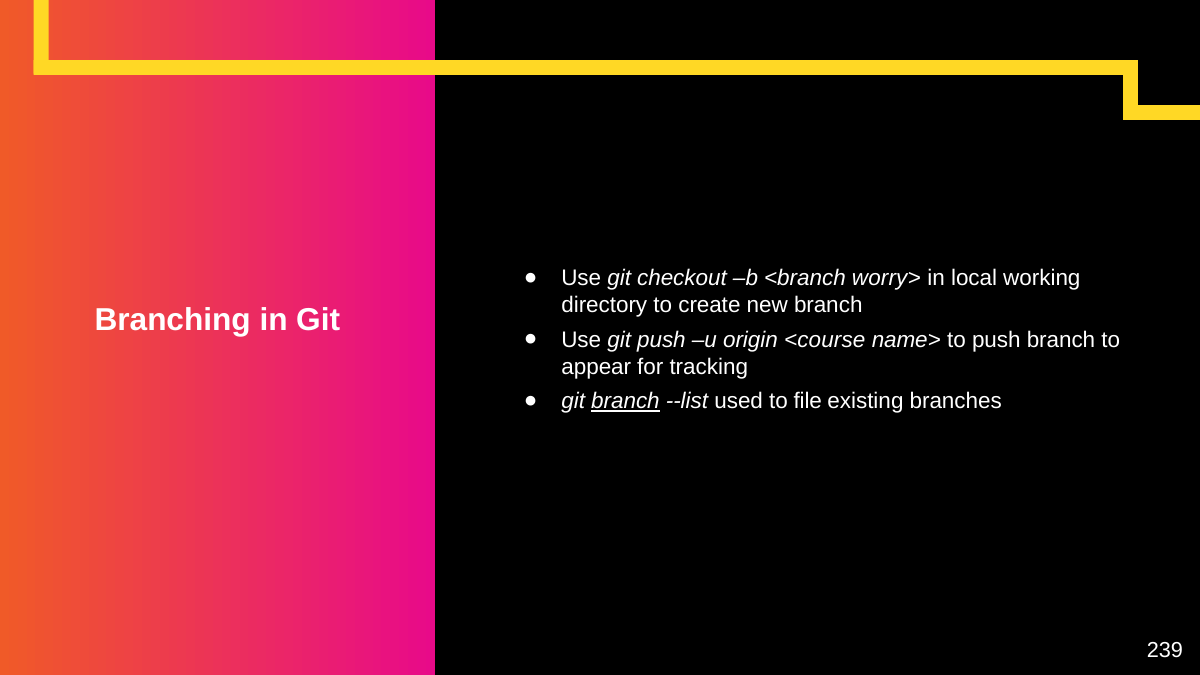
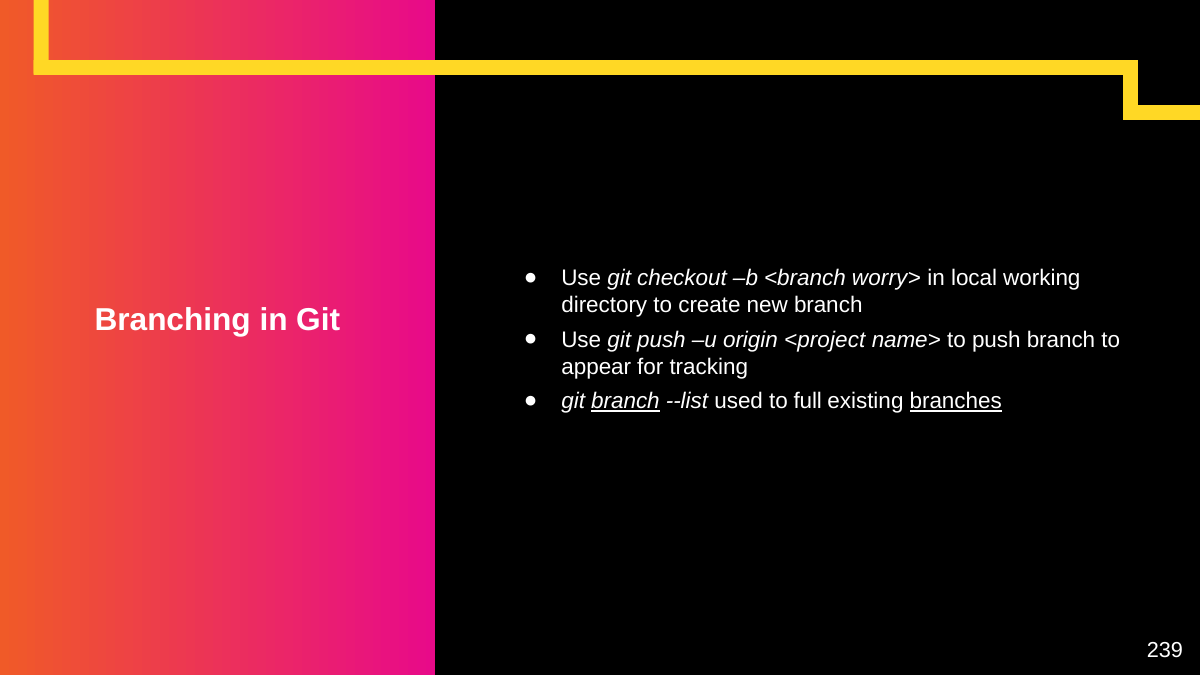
<course: <course -> <project (825, 340)
file: file -> full (808, 401)
branches underline: none -> present (956, 401)
